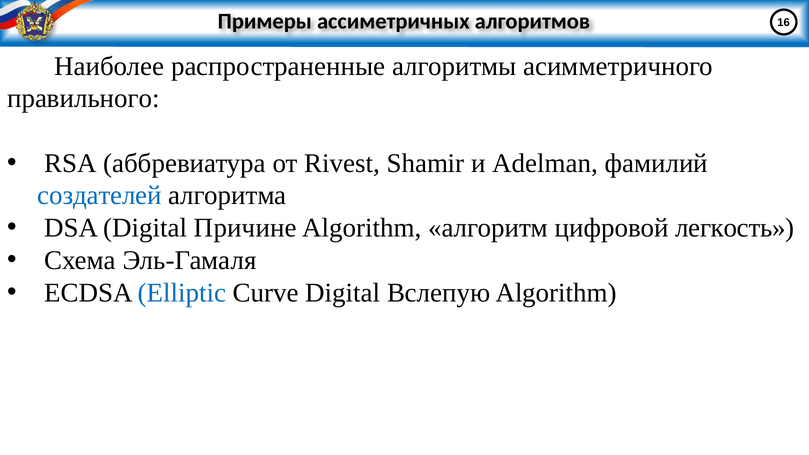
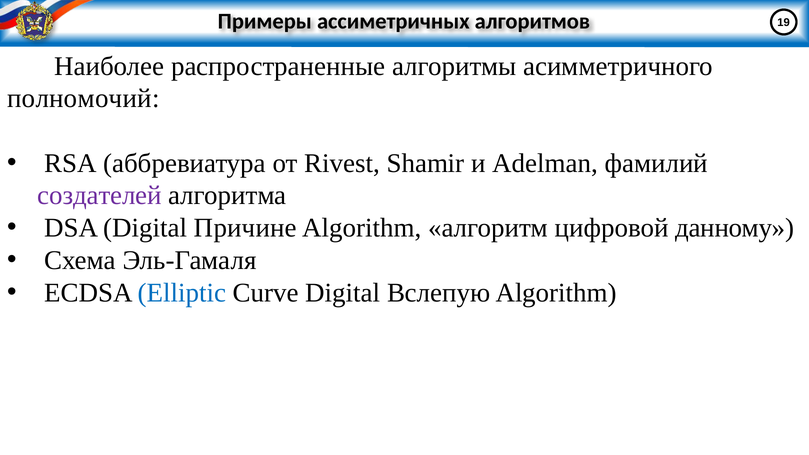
16: 16 -> 19 (784, 23)
правильного: правильного -> полномочий (83, 99)
создателей colour: blue -> purple (100, 196)
легкость: легкость -> данному (735, 228)
